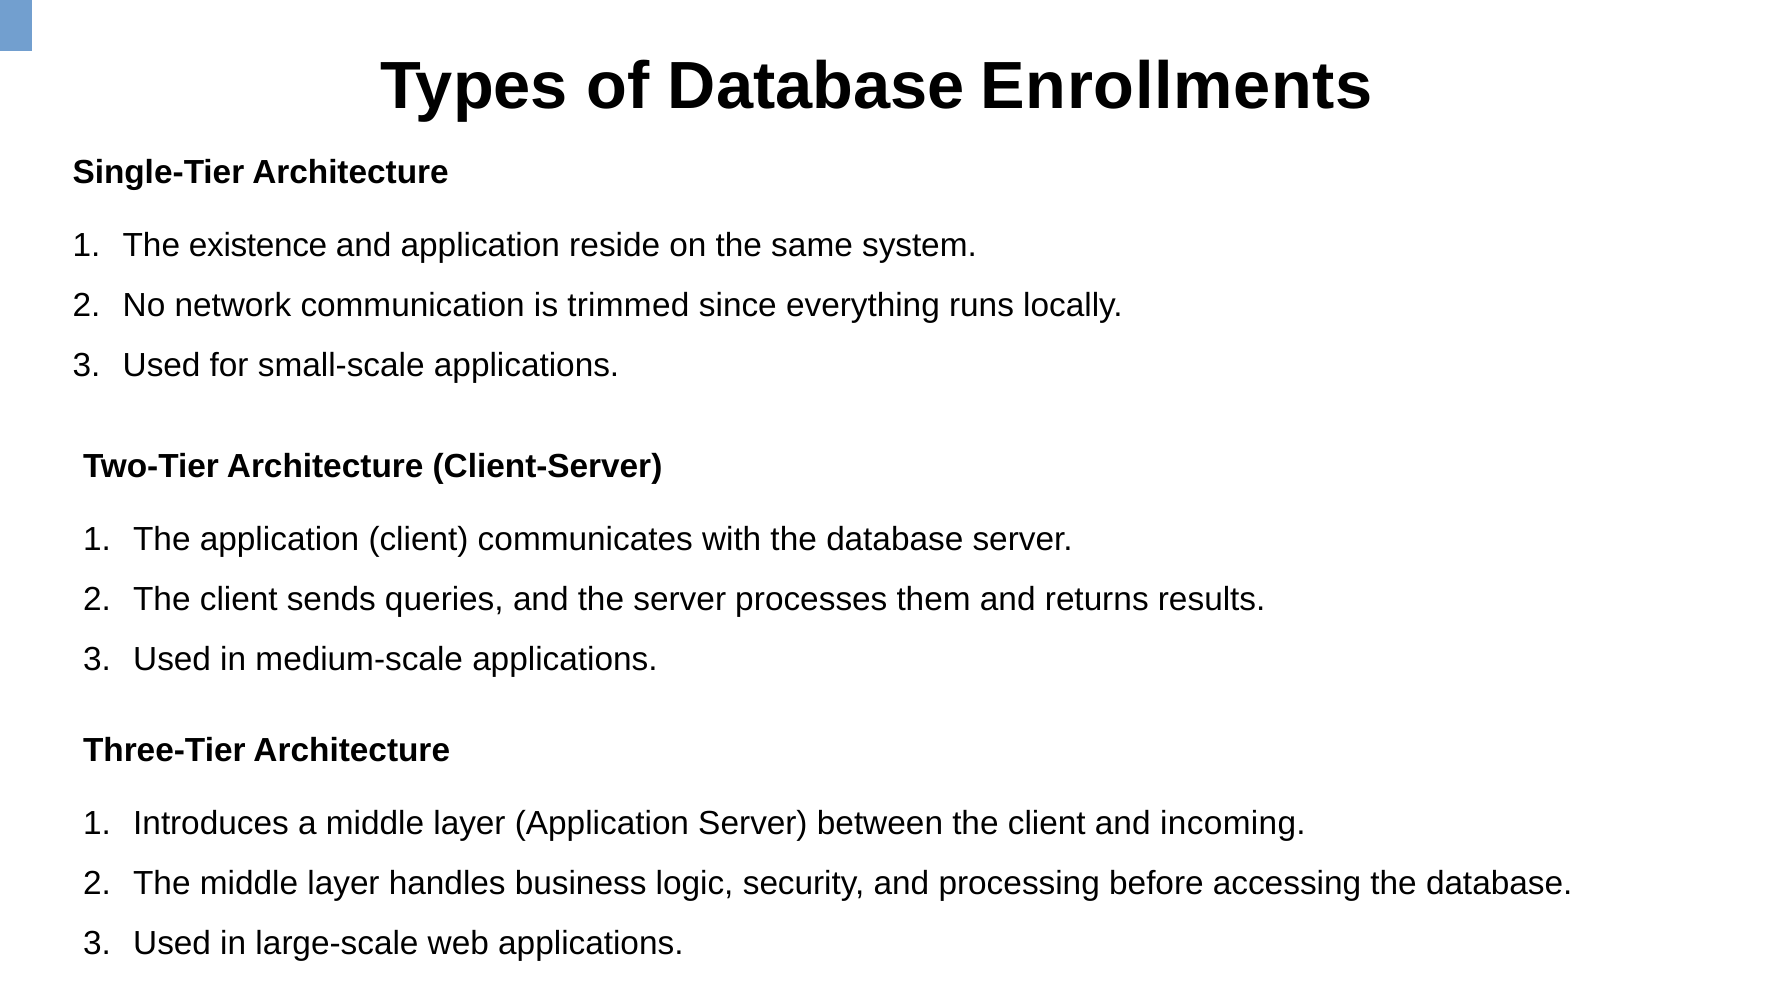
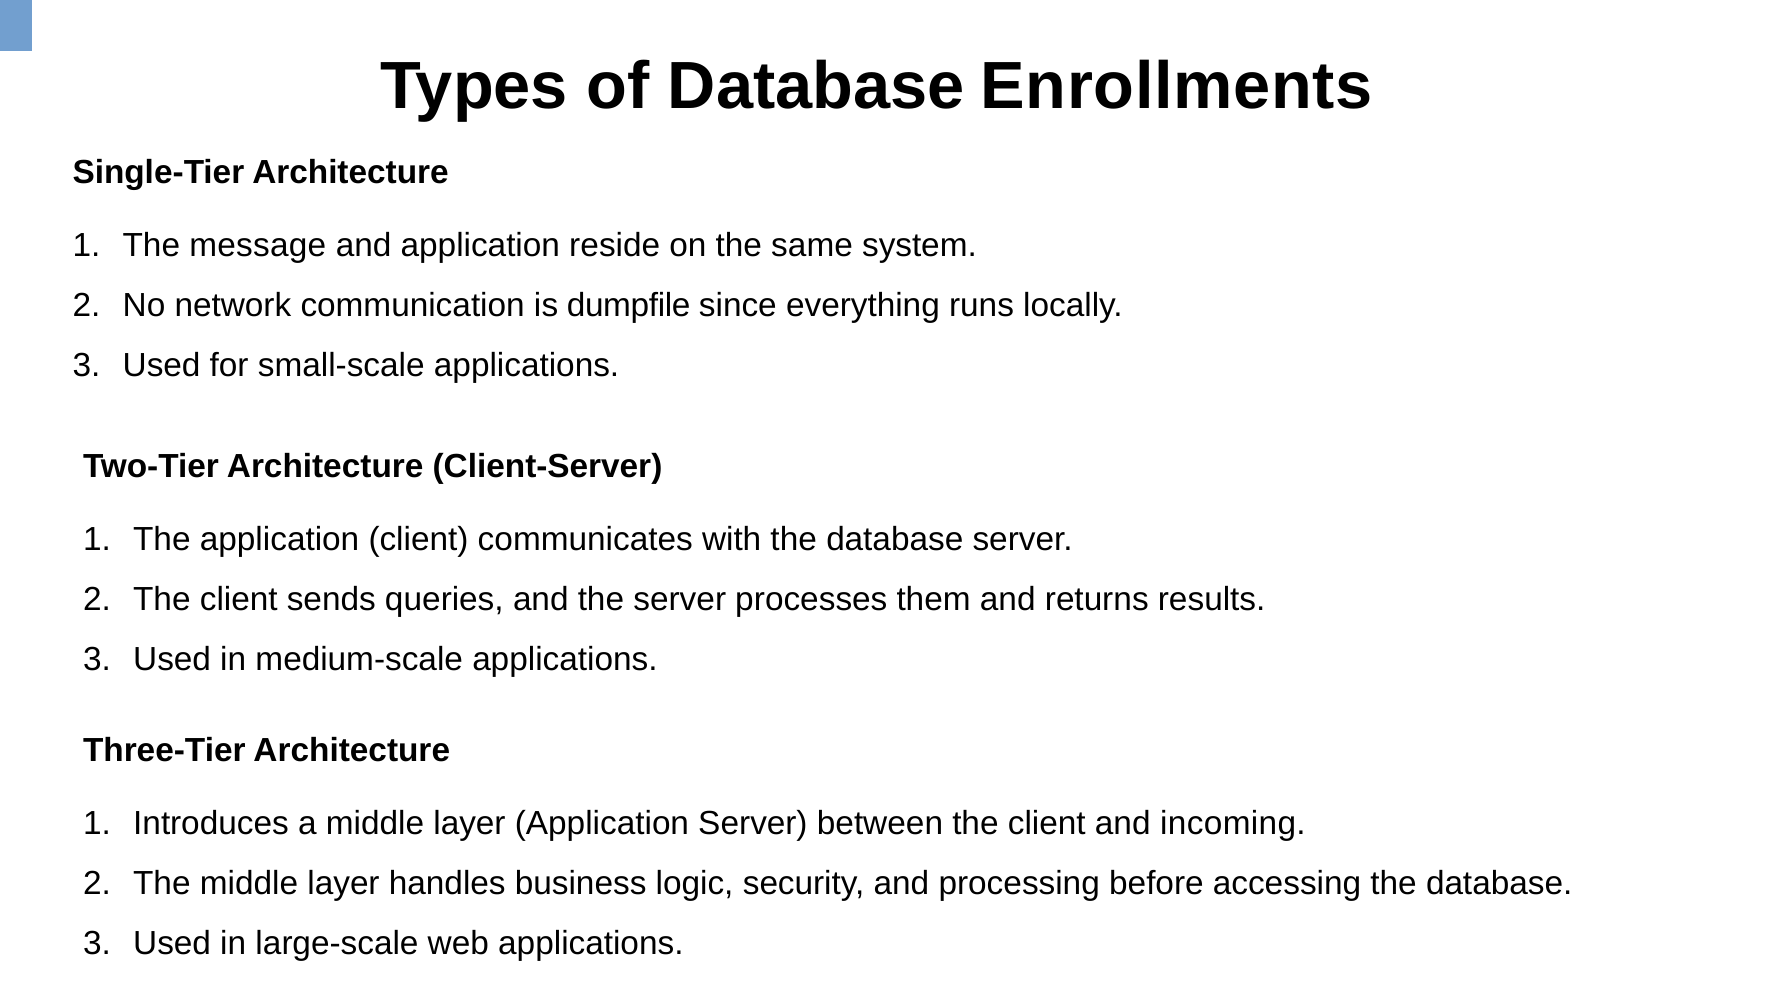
existence: existence -> message (258, 246)
trimmed: trimmed -> dumpfile (629, 306)
